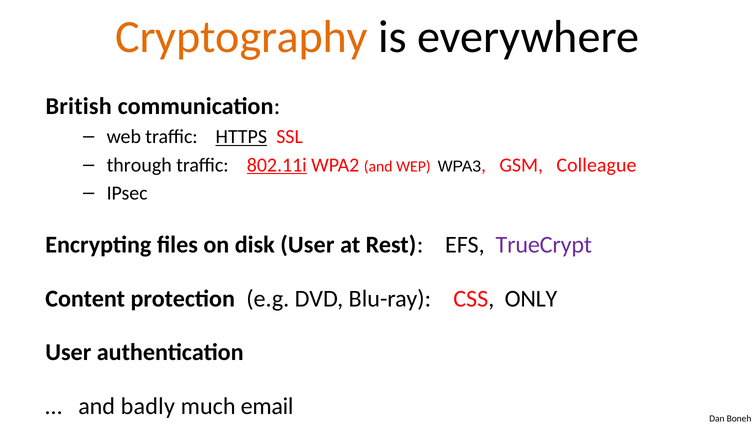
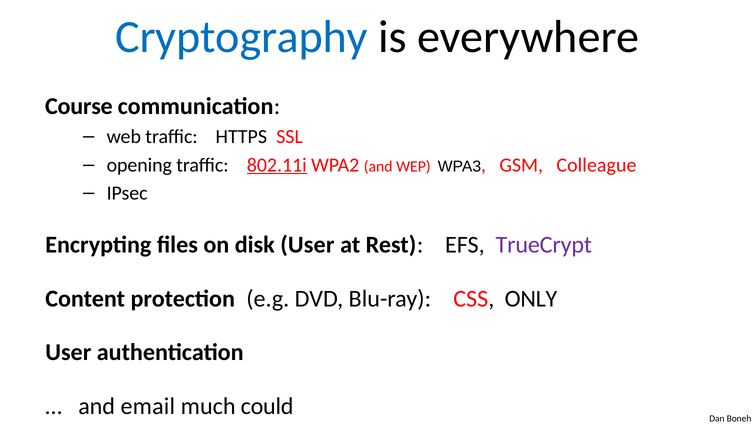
Cryptography colour: orange -> blue (241, 37)
British: British -> Course (79, 106)
HTTPS underline: present -> none (241, 137)
through: through -> opening (139, 165)
badly: badly -> email (148, 406)
email: email -> could (267, 406)
